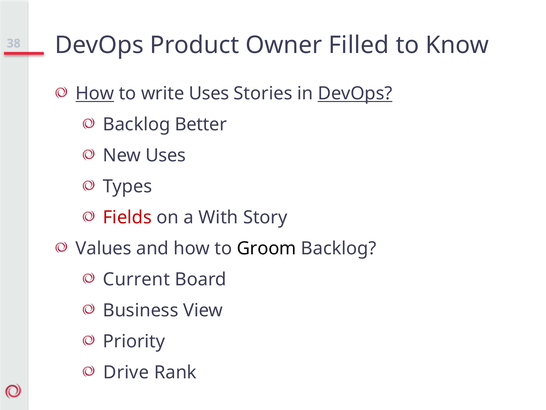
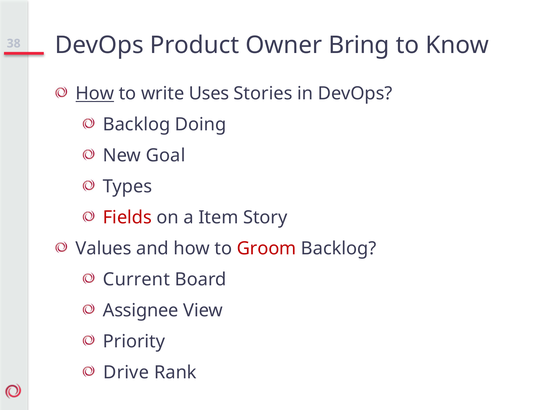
Filled: Filled -> Bring (359, 45)
DevOps underline: present -> none (355, 93)
Better: Better -> Doing (201, 124)
New Uses: Uses -> Goal (166, 155)
With: With -> Item (218, 217)
Groom colour: black -> red (267, 248)
Business: Business -> Assignee (141, 310)
